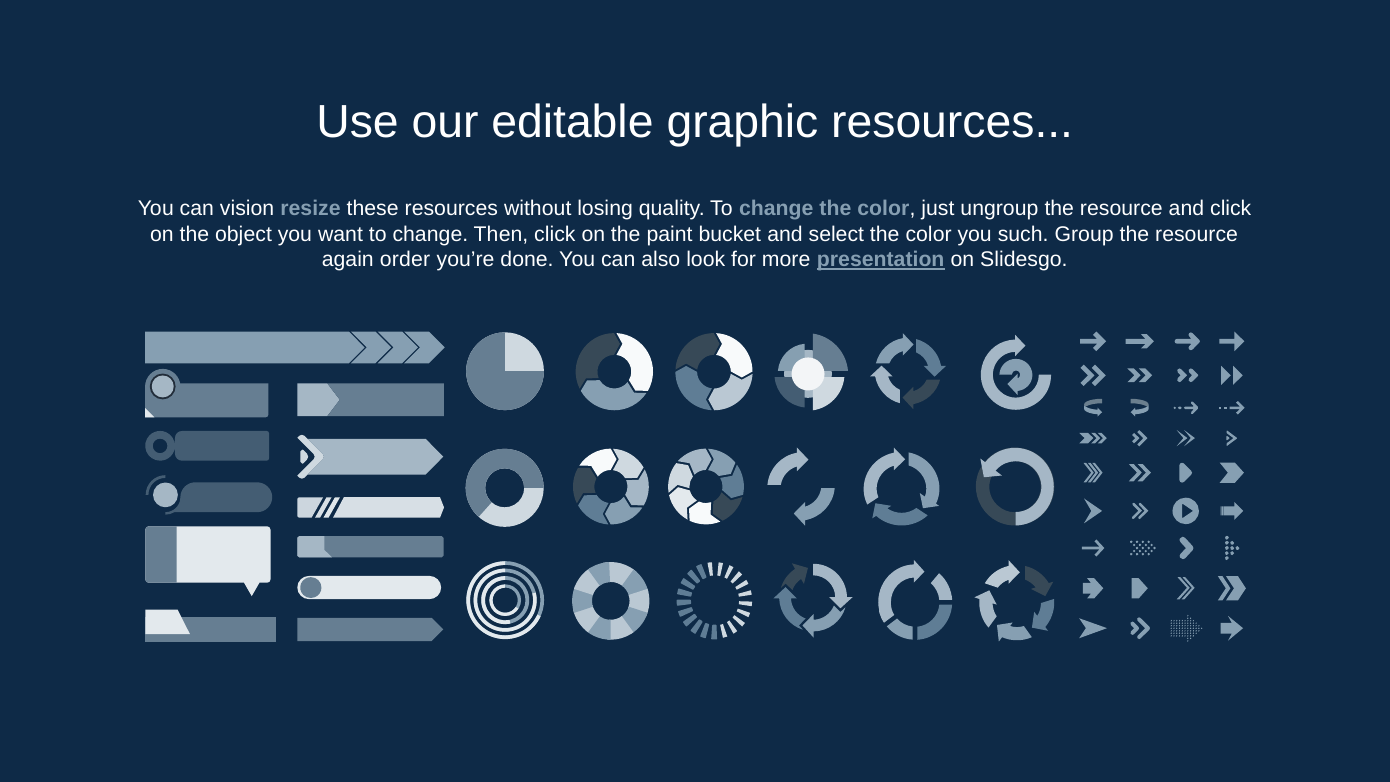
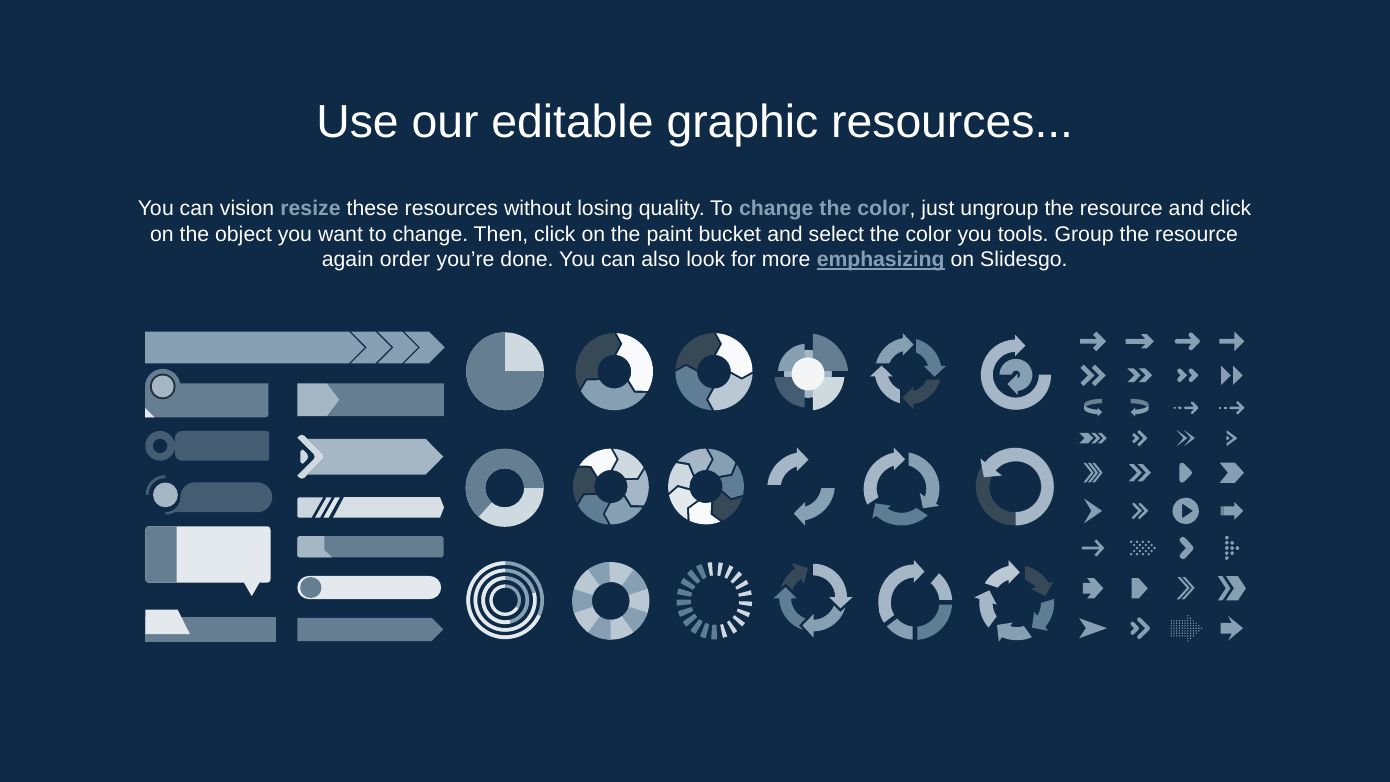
such: such -> tools (1023, 234)
presentation: presentation -> emphasizing (881, 260)
